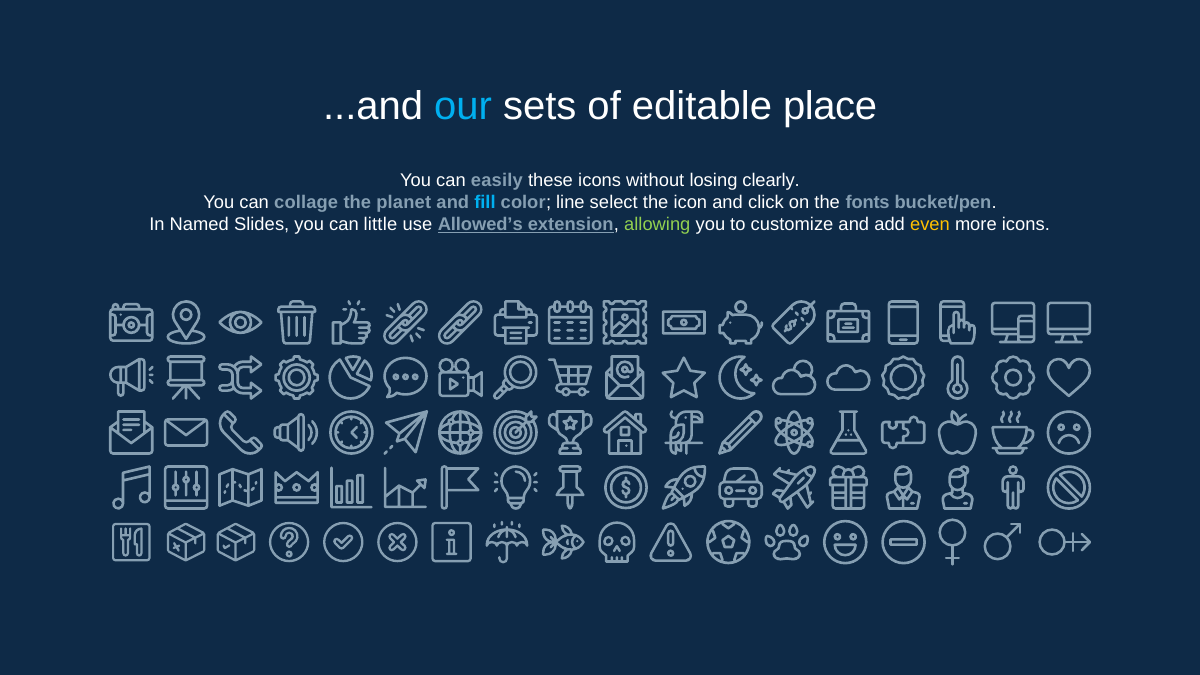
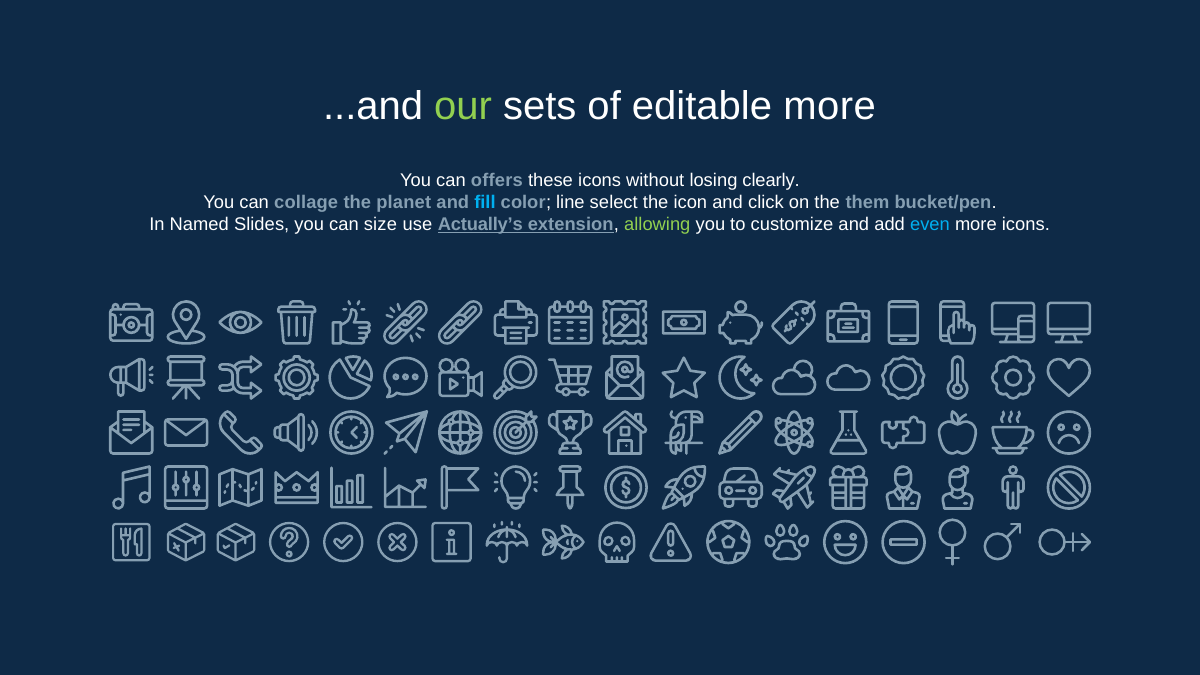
our colour: light blue -> light green (463, 106)
editable place: place -> more (830, 106)
easily: easily -> offers (497, 180)
fonts: fonts -> them (868, 202)
little: little -> size (380, 224)
Allowed’s: Allowed’s -> Actually’s (480, 224)
even colour: yellow -> light blue (930, 224)
